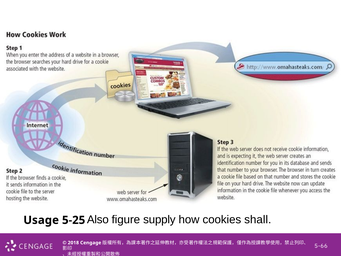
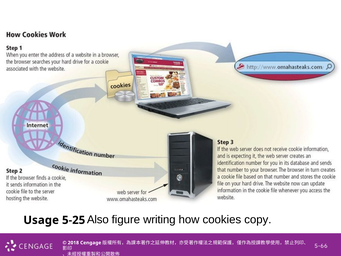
supply: supply -> writing (159, 219)
shall: shall -> copy (258, 219)
